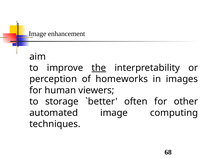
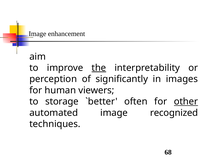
homeworks: homeworks -> significantly (122, 79)
other underline: none -> present (186, 102)
computing: computing -> recognized (174, 113)
